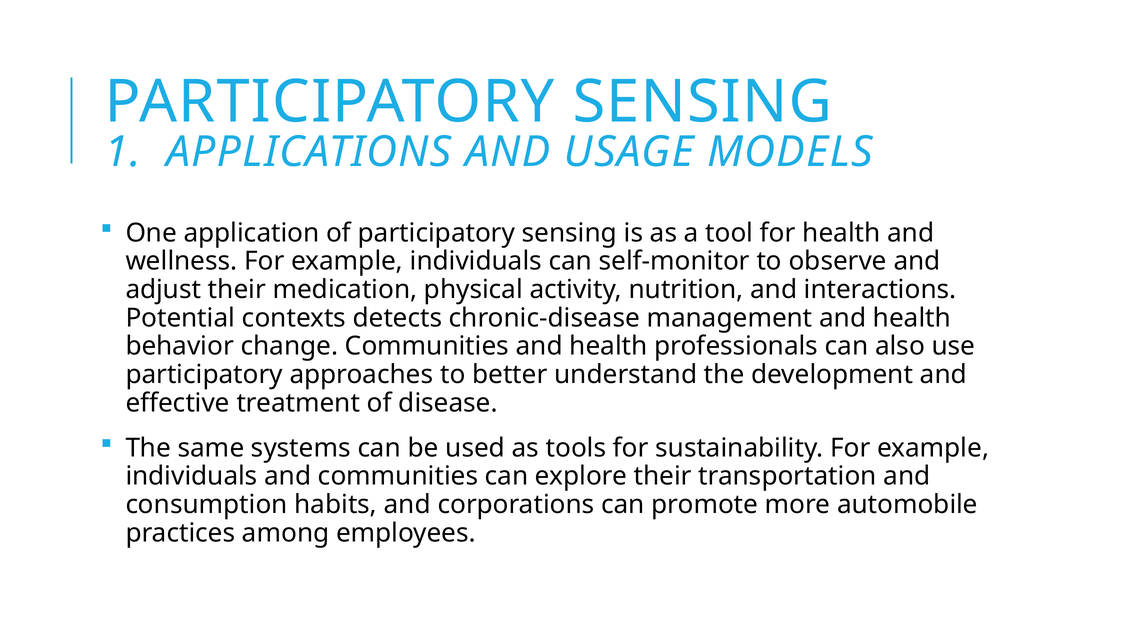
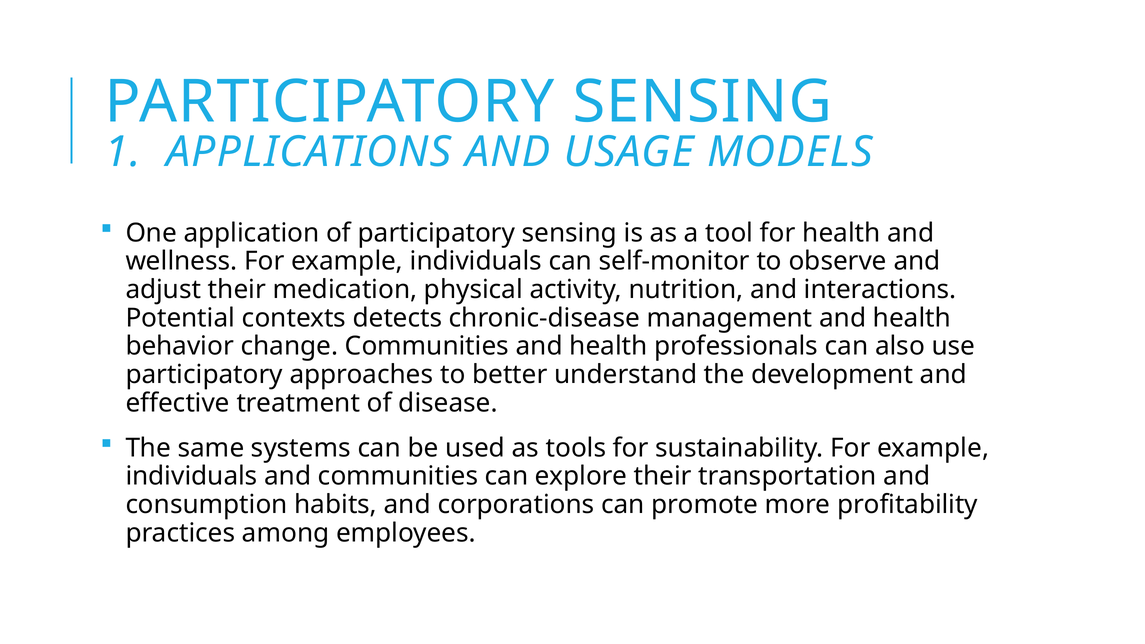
automobile: automobile -> profitability (907, 505)
